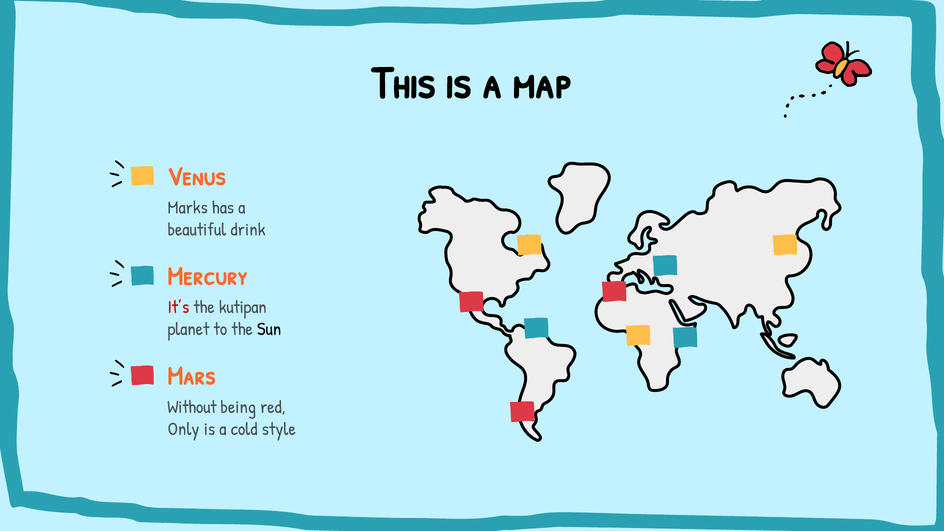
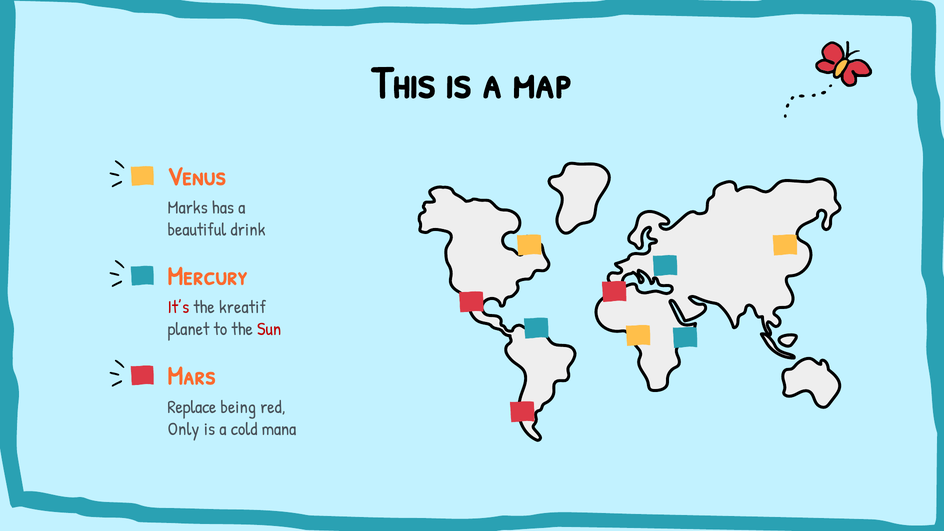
kutipan: kutipan -> kreatif (243, 307)
Sun colour: black -> red (269, 329)
Without: Without -> Replace (192, 407)
style: style -> mana (279, 429)
